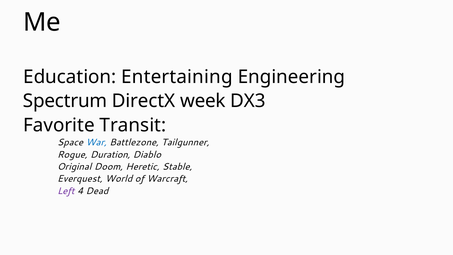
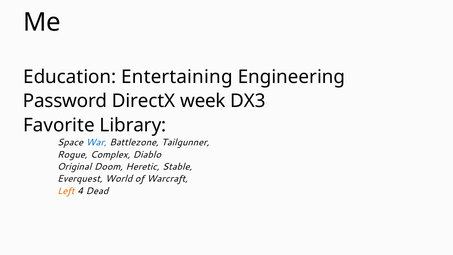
Spectrum: Spectrum -> Password (65, 101)
Transit: Transit -> Library (133, 125)
Duration: Duration -> Complex (110, 155)
Left colour: purple -> orange (66, 191)
